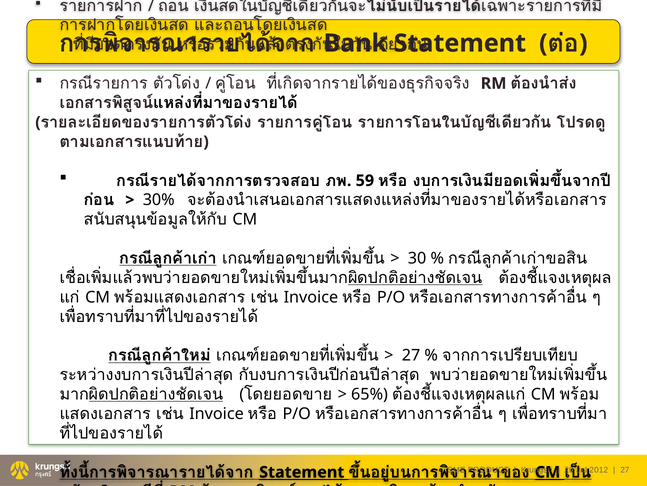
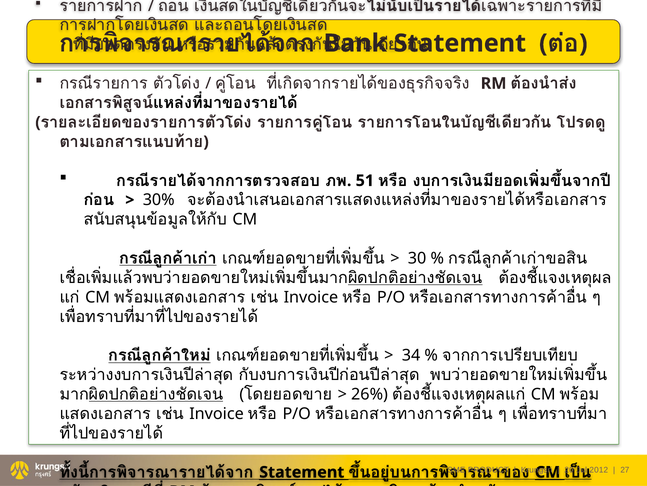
59: 59 -> 51 (365, 180)
27: 27 -> 34 (411, 355)
65%: 65% -> 26% (370, 394)
